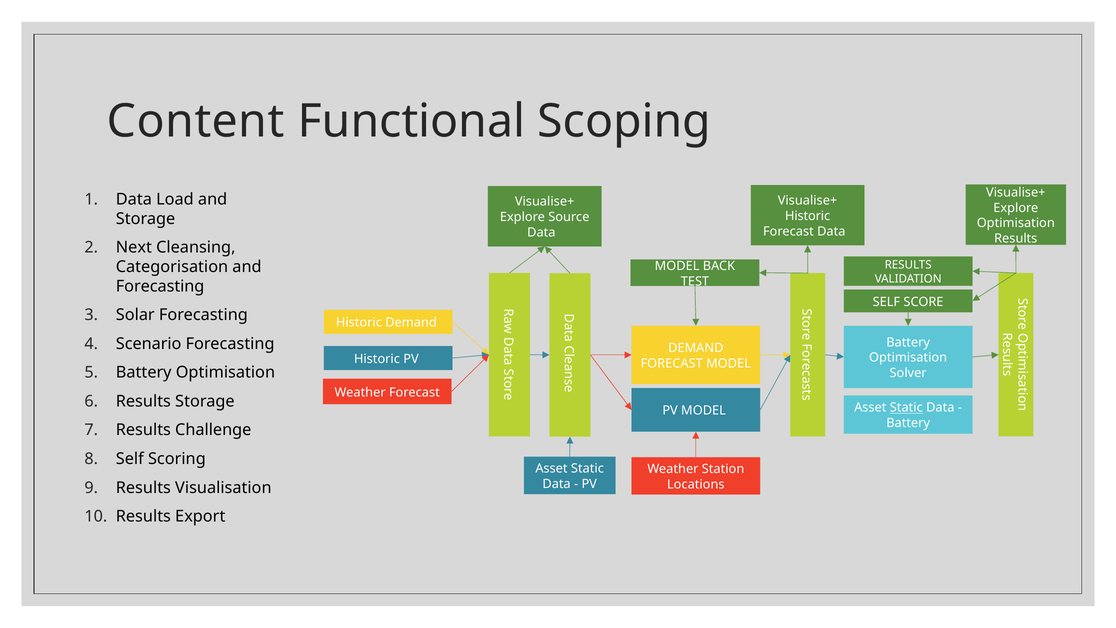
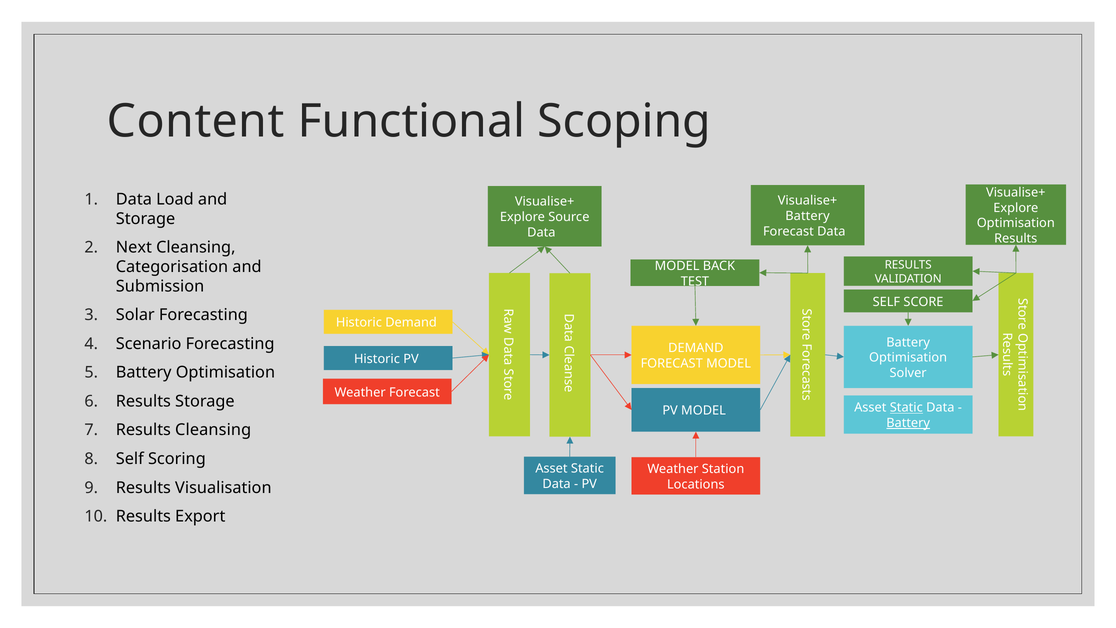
Historic: Historic -> Battery (808, 216)
Forecasting: Forecasting -> Submission (160, 286)
Battery underline: none -> present (908, 423)
Results Challenge: Challenge -> Cleansing (213, 430)
